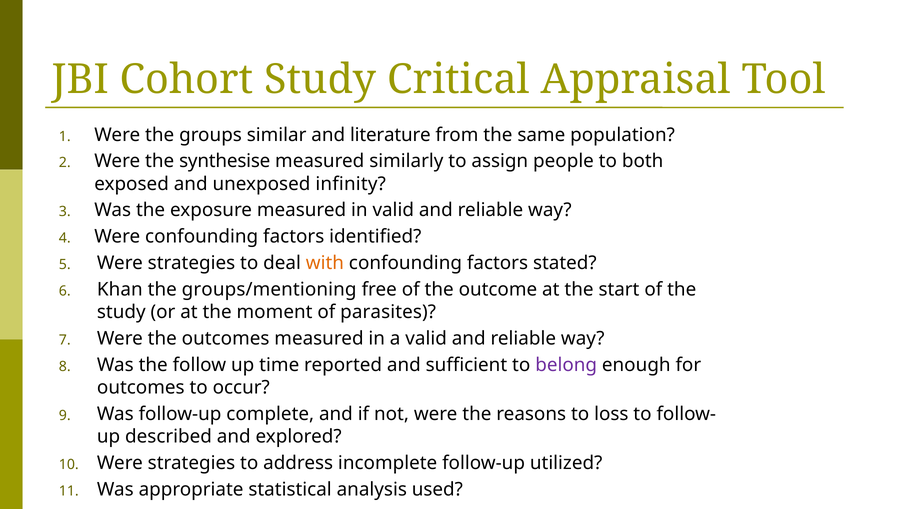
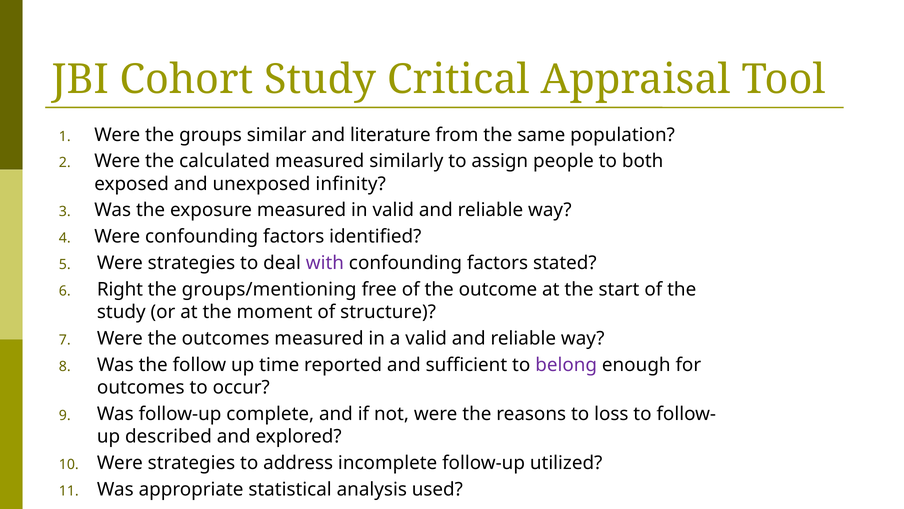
synthesise: synthesise -> calculated (225, 161)
with colour: orange -> purple (325, 263)
Khan: Khan -> Right (120, 289)
parasites: parasites -> structure (388, 312)
